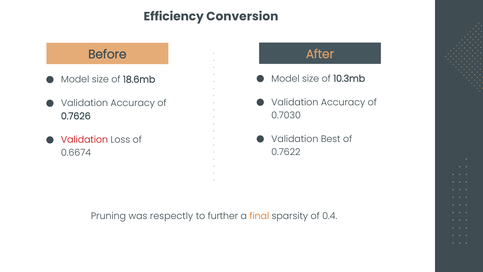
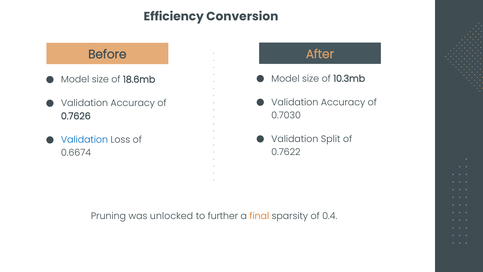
Best: Best -> Split (331, 139)
Validation colour: red -> blue (84, 140)
respectly: respectly -> unlocked (172, 216)
